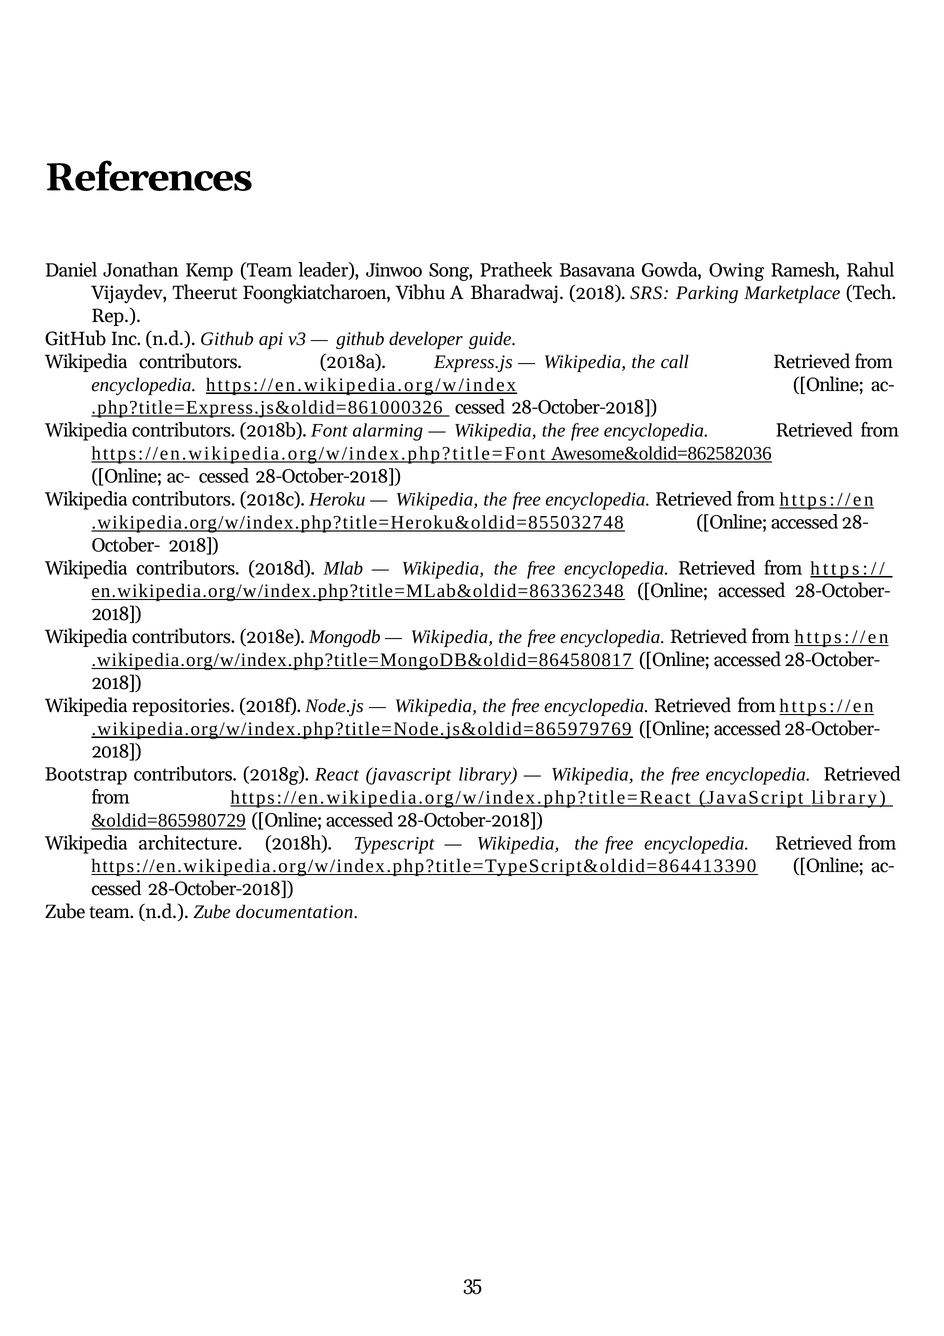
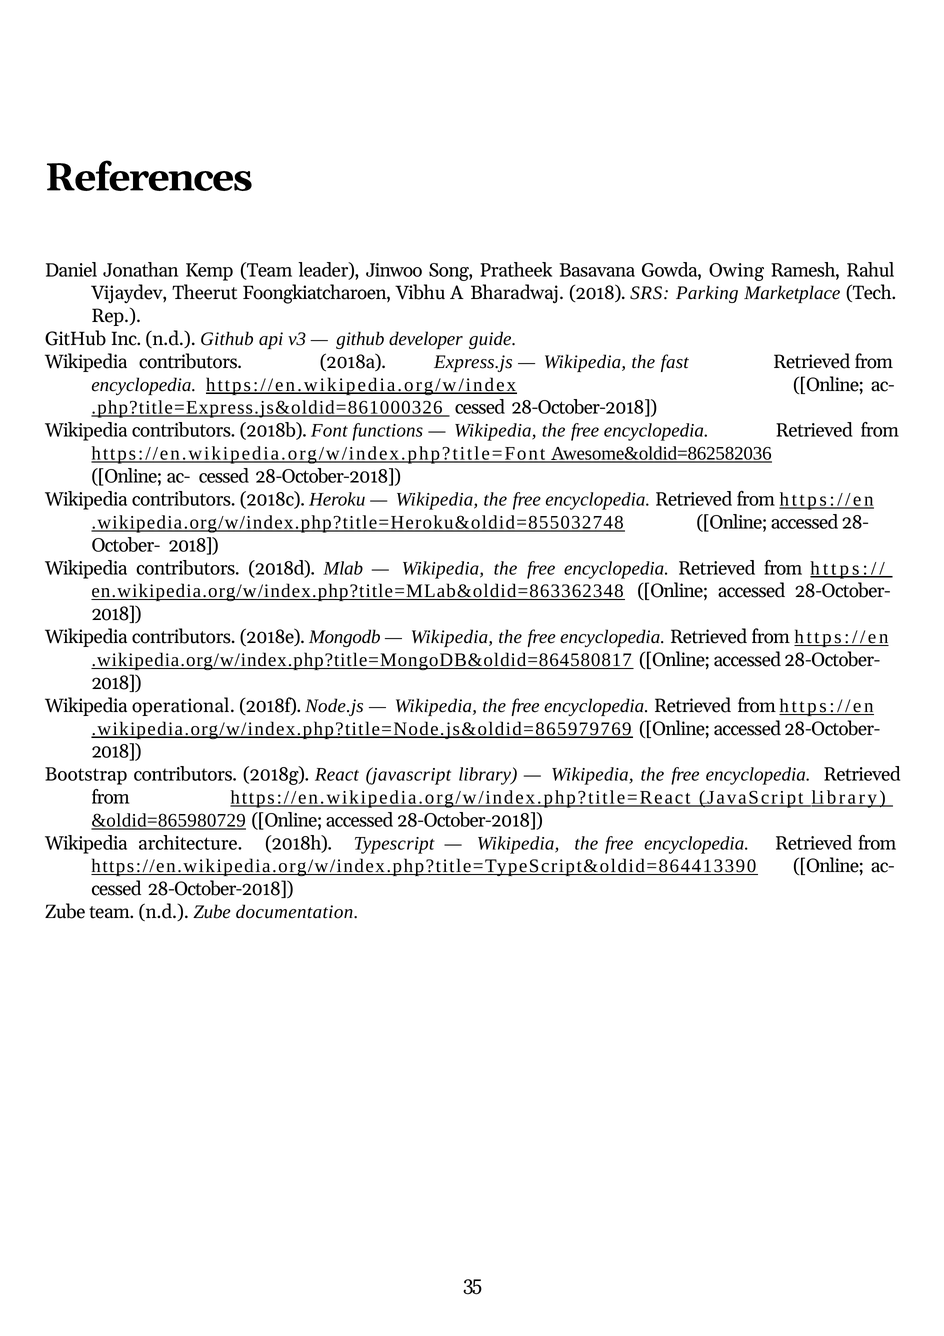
call: call -> fast (675, 362)
alarming: alarming -> functions (388, 431)
repositories: repositories -> operational (183, 706)
